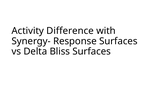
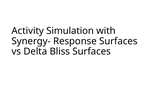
Difference: Difference -> Simulation (70, 31)
